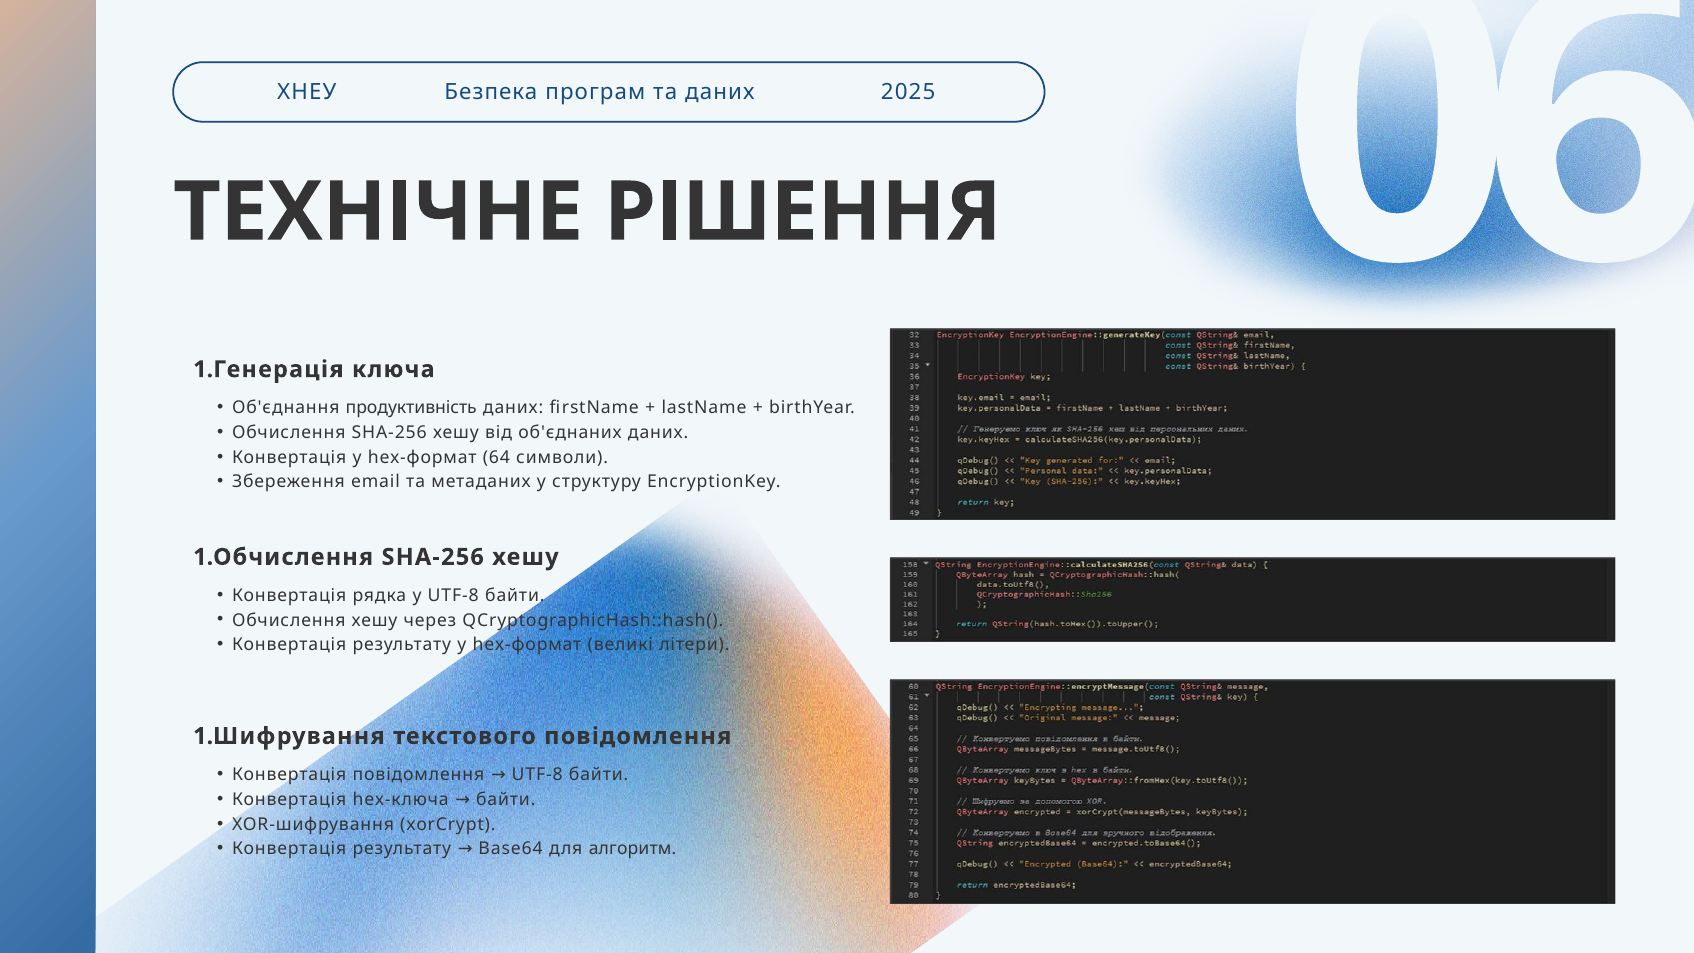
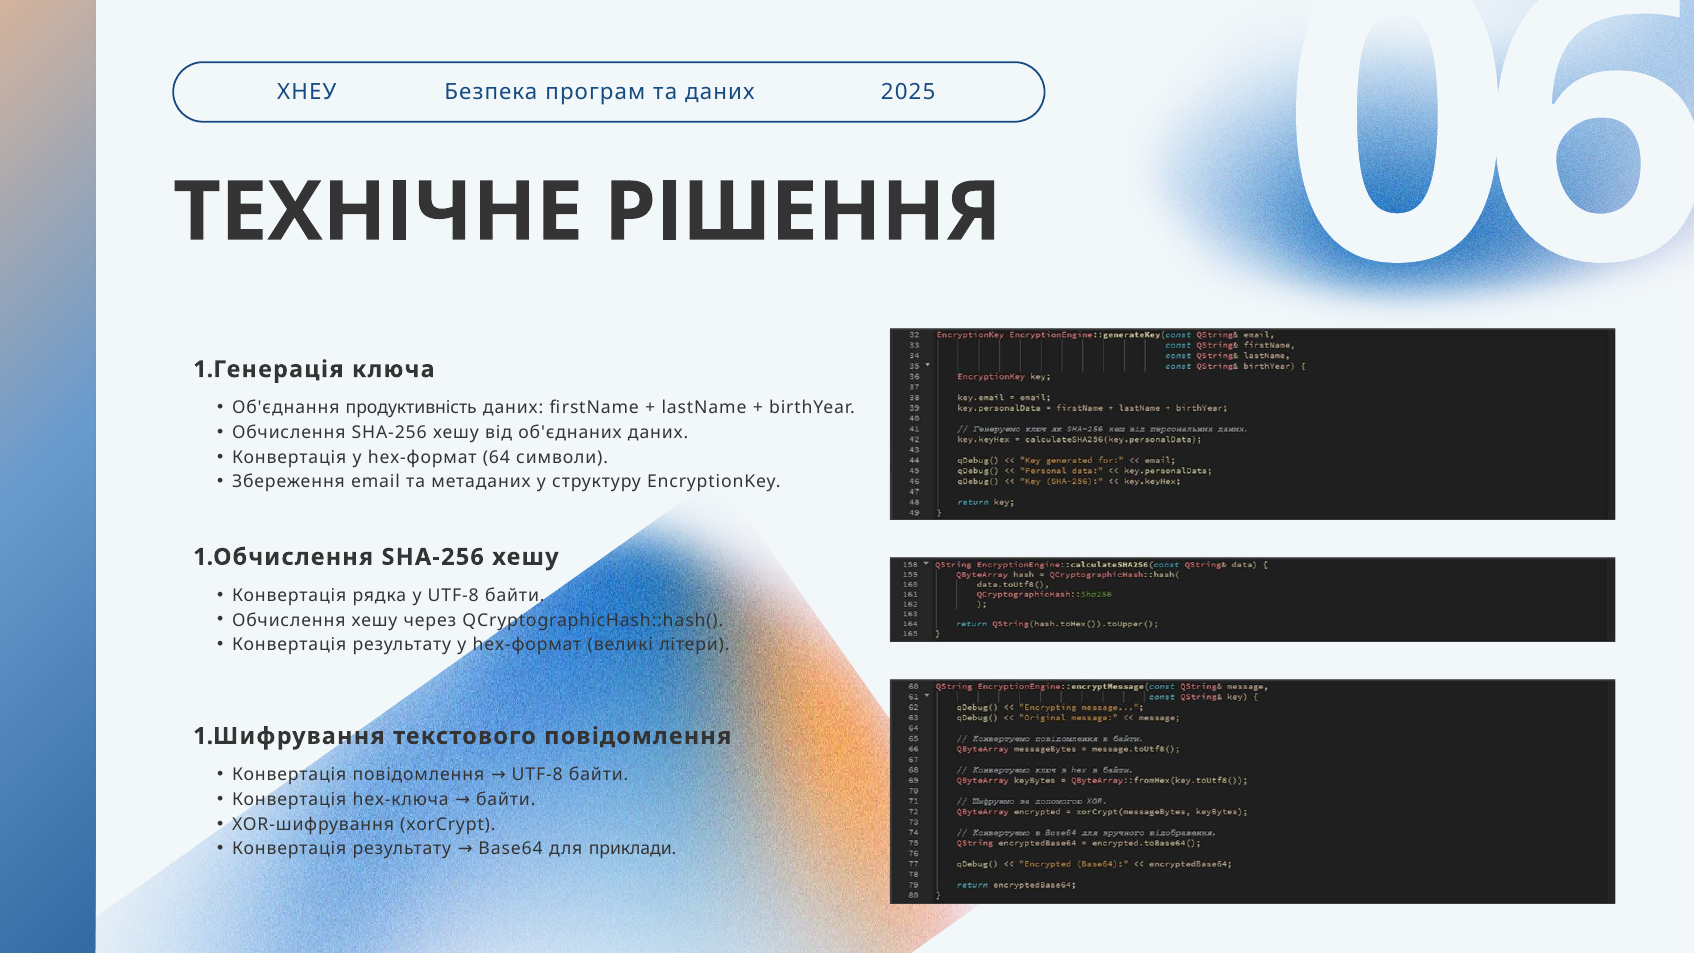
алгоритм: алгоритм -> приклади (633, 849)
